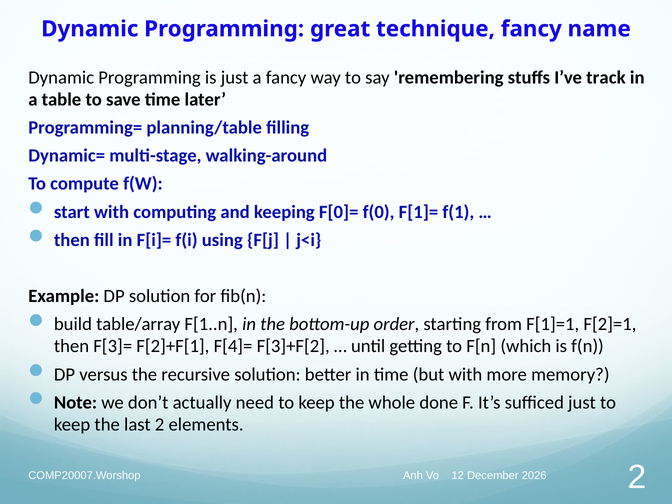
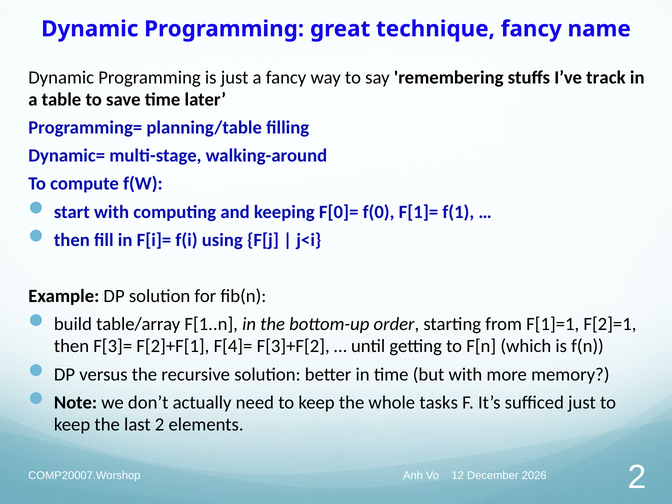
done: done -> tasks (439, 402)
